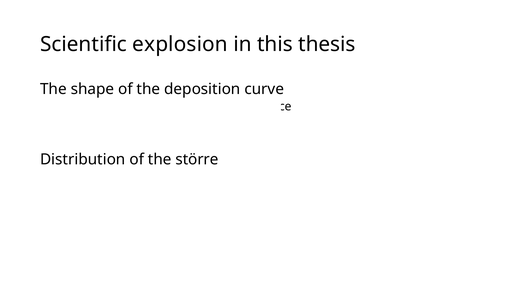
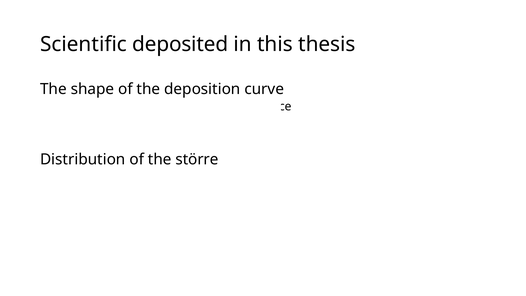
explosion: explosion -> deposited (180, 44)
